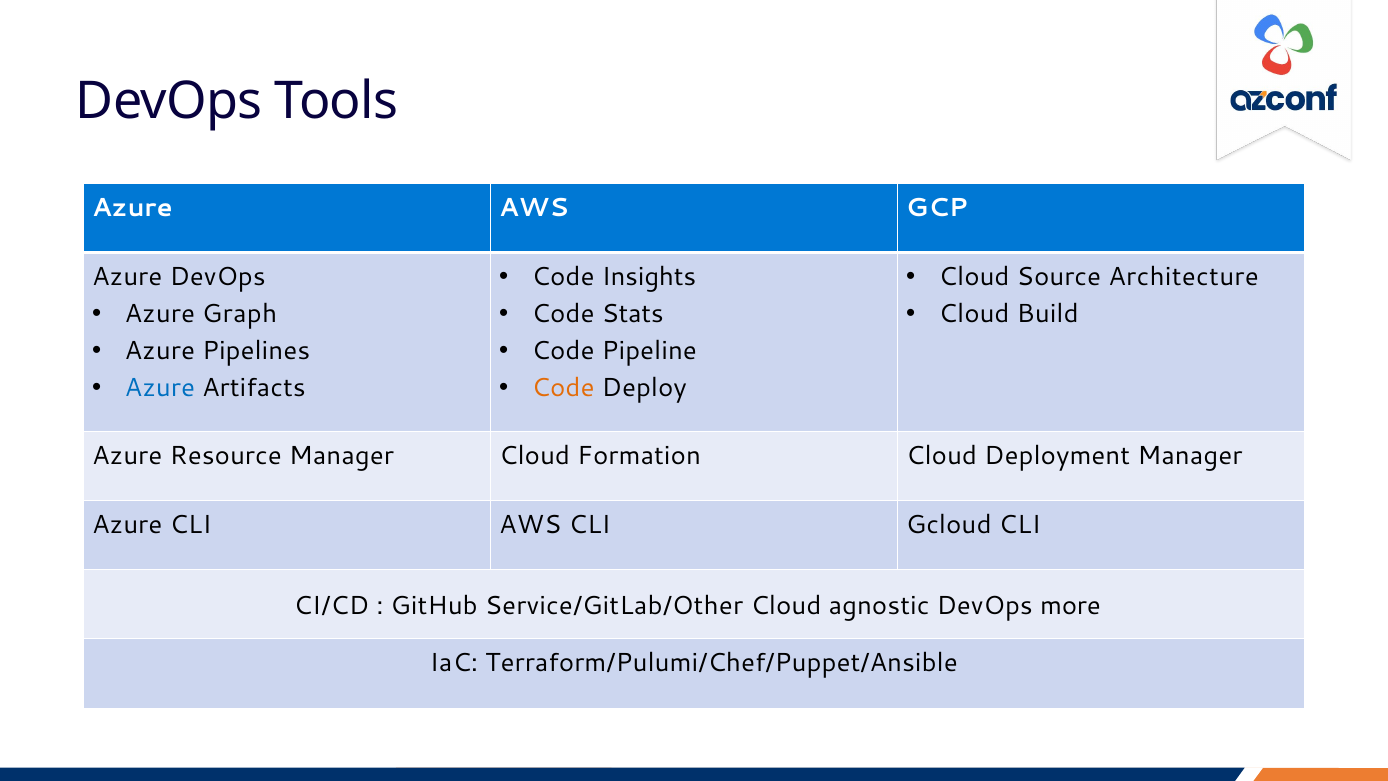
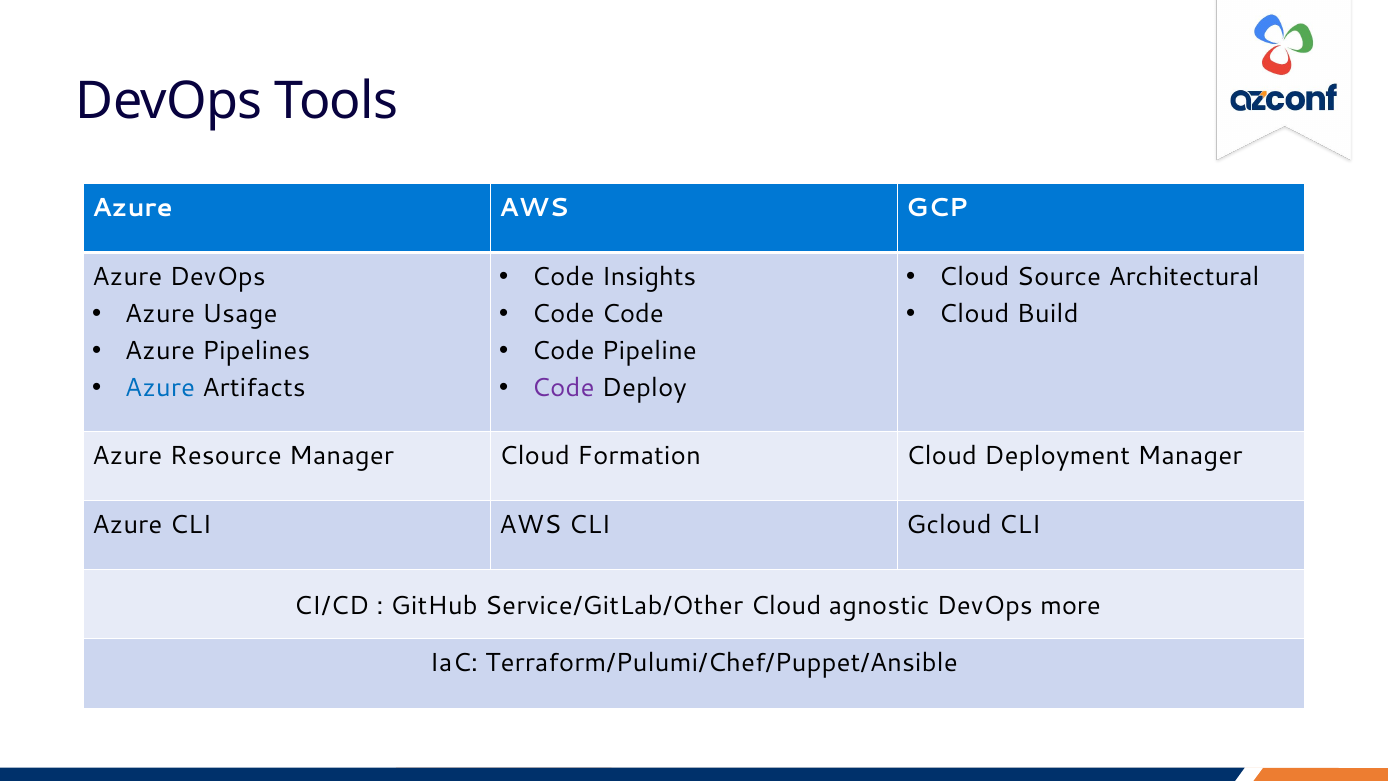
Architecture: Architecture -> Architectural (1184, 277)
Graph: Graph -> Usage (240, 314)
Code Stats: Stats -> Code (633, 314)
Code colour: orange -> purple (563, 387)
